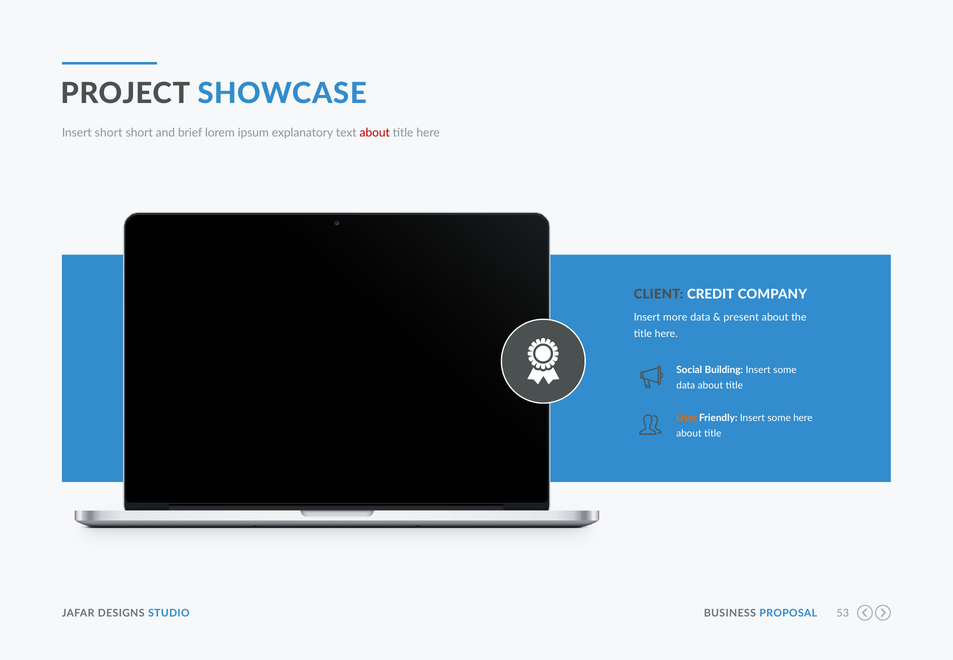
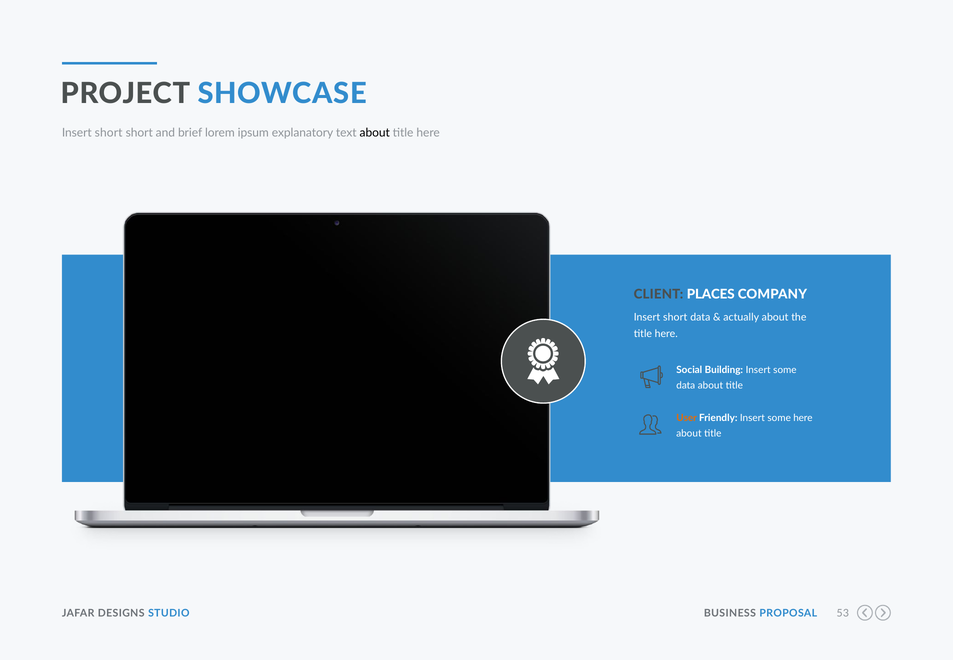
about colour: red -> black (375, 133)
CREDIT: CREDIT -> PLACES (711, 294)
more: more -> short (675, 317)
present: present -> actually (741, 317)
